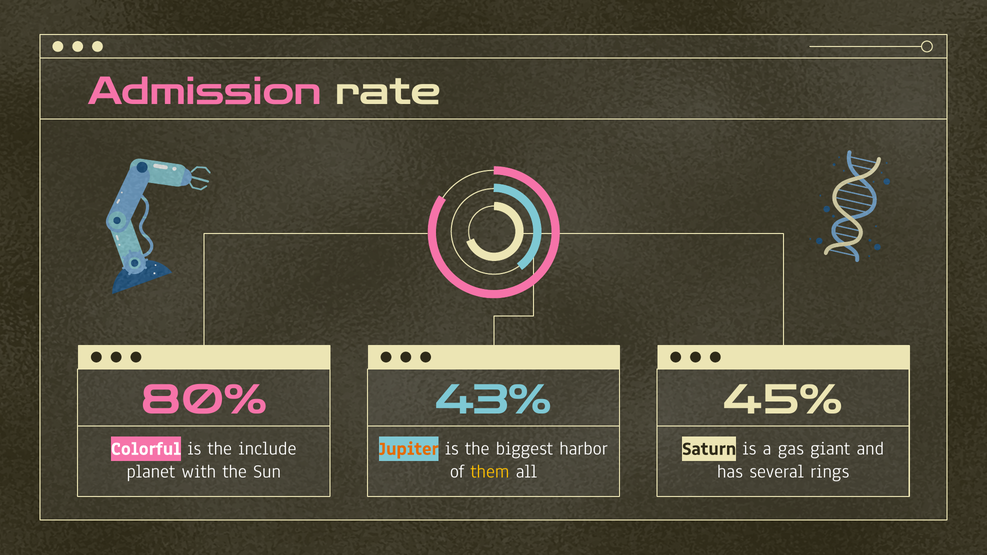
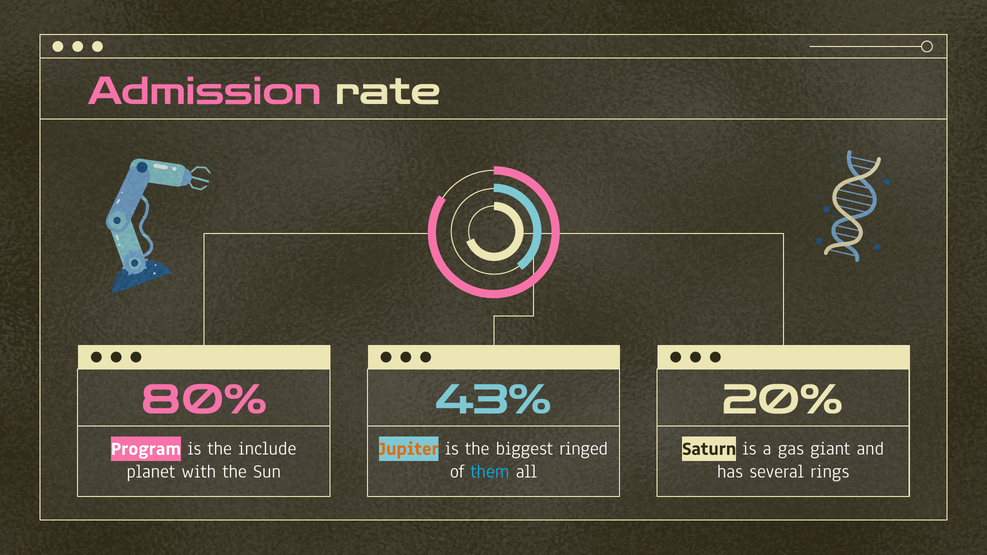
45%: 45% -> 20% (783, 400)
Colorful: Colorful -> Program (146, 449)
harbor: harbor -> ringed (584, 449)
them colour: yellow -> light blue (490, 472)
